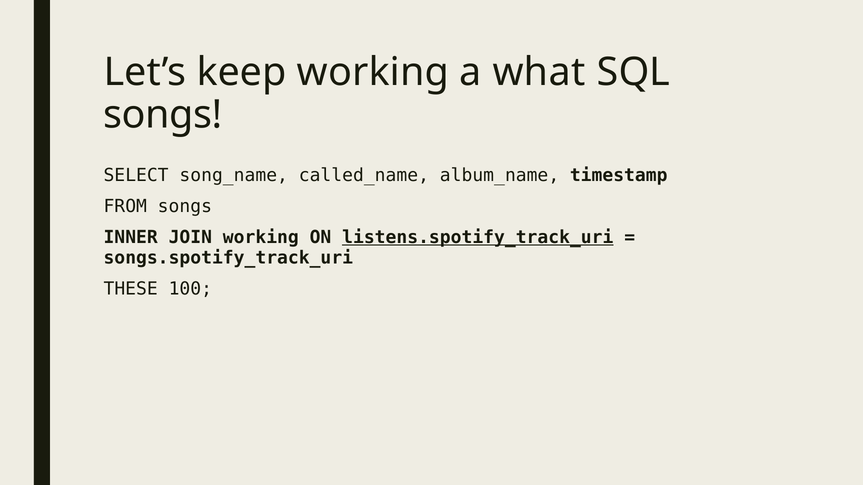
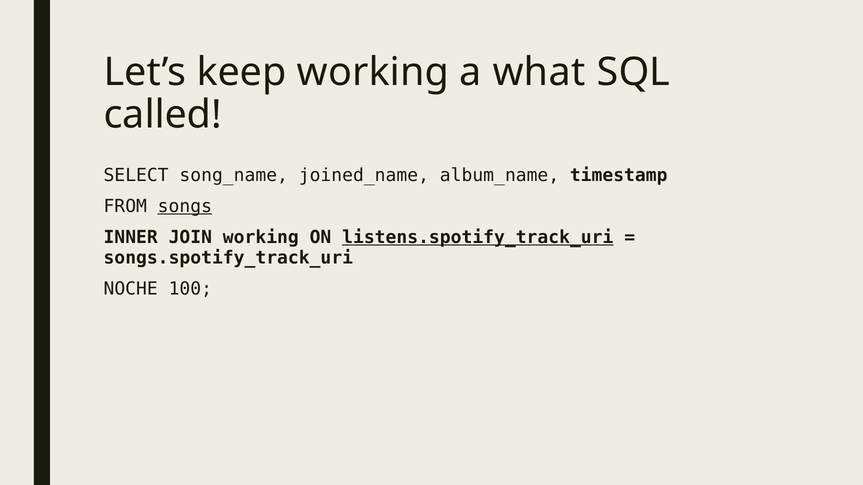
songs: songs -> called (163, 115)
called_name: called_name -> joined_name (364, 175)
songs underline: none -> present (185, 206)
THESE: THESE -> NOCHE (131, 289)
